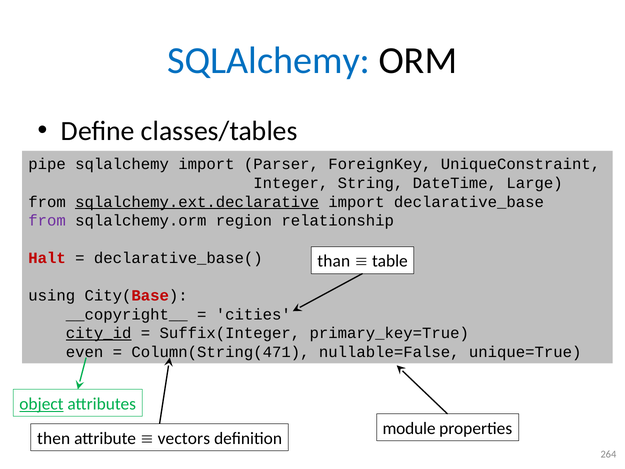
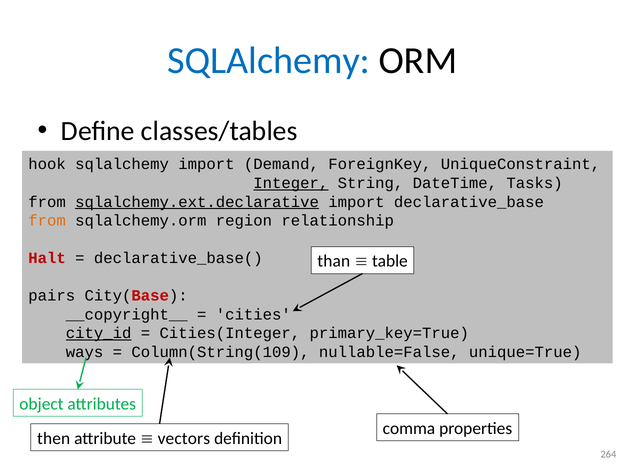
pipe: pipe -> hook (47, 164)
Parser: Parser -> Demand (281, 164)
Integer underline: none -> present (291, 183)
Large: Large -> Tasks (535, 183)
from colour: purple -> orange (47, 220)
using: using -> pairs (52, 295)
Suffix(Integer: Suffix(Integer -> Cities(Integer (230, 333)
even: even -> ways (85, 352)
Column(String(471: Column(String(471 -> Column(String(109 (220, 352)
object underline: present -> none (41, 404)
module: module -> comma (409, 428)
